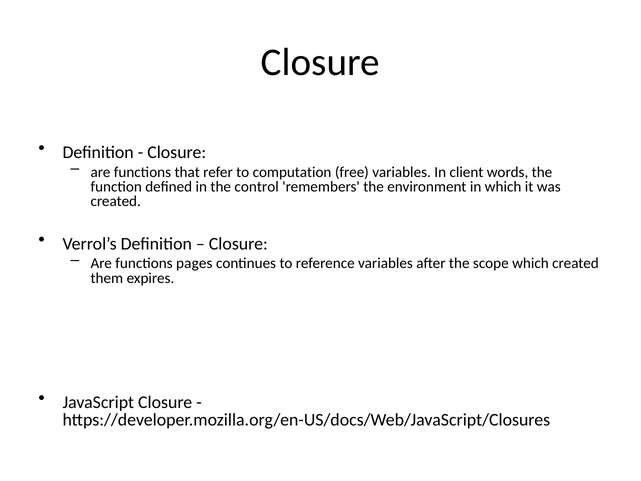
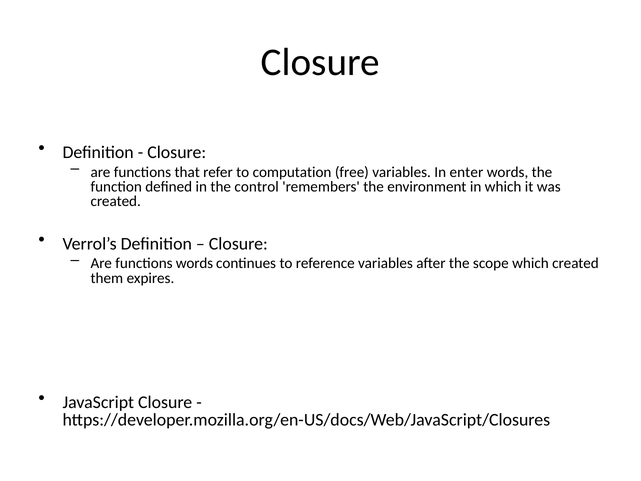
client: client -> enter (466, 172)
functions pages: pages -> words (194, 263)
